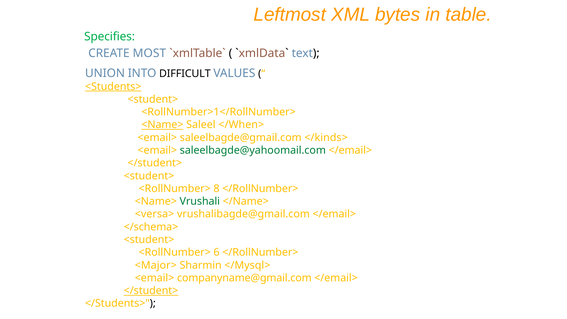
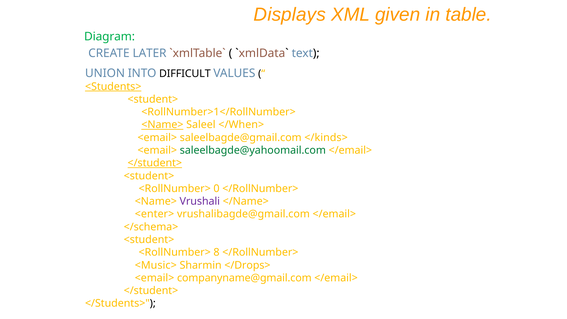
Leftmost: Leftmost -> Displays (290, 15)
bytes: bytes -> given (398, 15)
Specifies: Specifies -> Diagram (110, 37)
MOST: MOST -> LATER (150, 53)
</student> underline: none -> present (155, 163)
8: 8 -> 0 (217, 189)
Vrushali colour: green -> purple (200, 201)
<versa>: <versa> -> <enter> (155, 214)
6: 6 -> 8 (217, 252)
<Major>: <Major> -> <Music> (156, 265)
</Mysql>: </Mysql> -> </Drops> (247, 265)
</student> underline: present -> none (151, 291)
